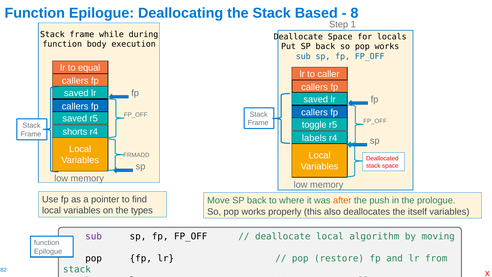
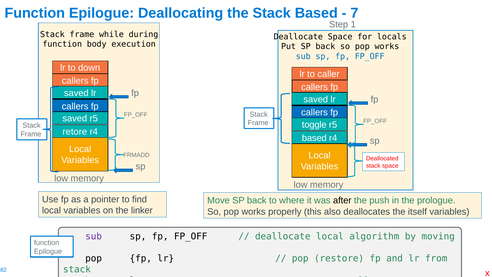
8: 8 -> 7 (354, 13)
equal: equal -> down (89, 68)
shorts: shorts -> retore (75, 132)
labels: labels -> based (314, 138)
after colour: orange -> black (342, 200)
types: types -> linker (142, 210)
